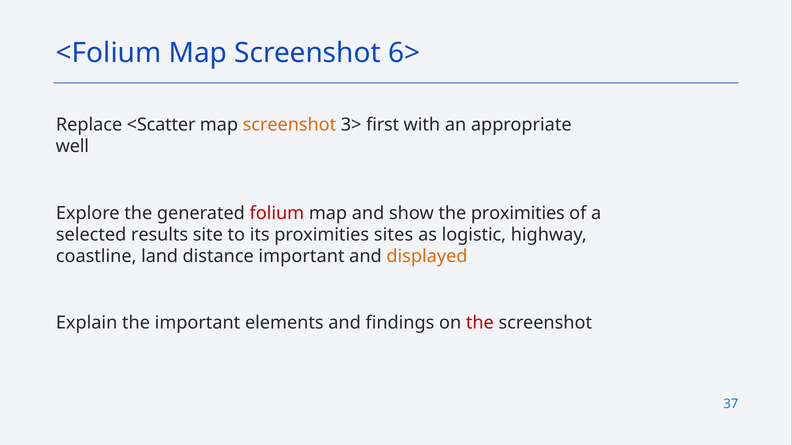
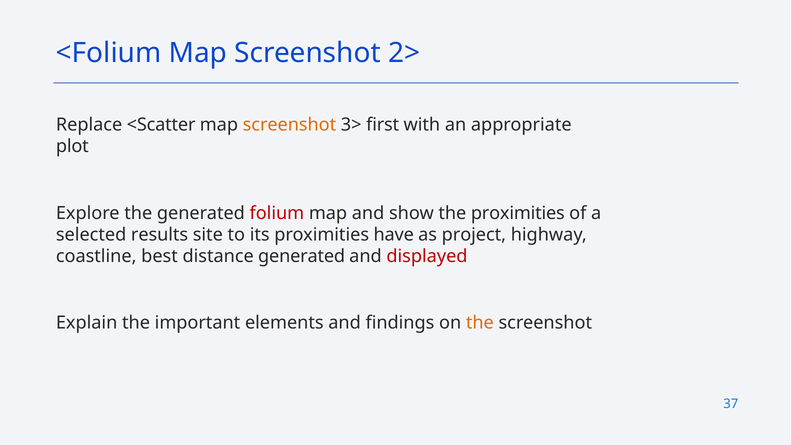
6>: 6> -> 2> (404, 53)
well: well -> plot (72, 147)
sites: sites -> have (394, 235)
logistic: logistic -> project (474, 235)
land: land -> best (160, 257)
distance important: important -> generated (302, 257)
displayed colour: orange -> red (427, 257)
the colour: red -> orange (480, 323)
